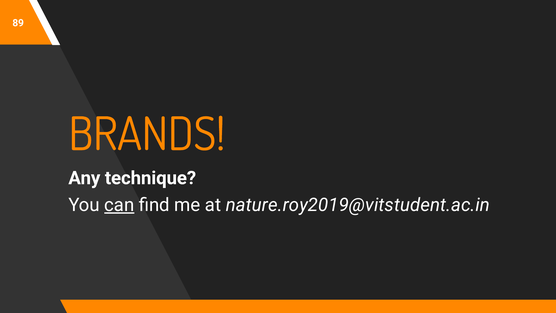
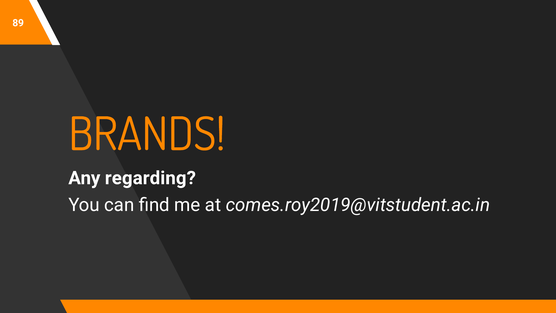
technique: technique -> regarding (150, 178)
can underline: present -> none (119, 205)
nature.roy2019@vitstudent.ac.in: nature.roy2019@vitstudent.ac.in -> comes.roy2019@vitstudent.ac.in (358, 205)
